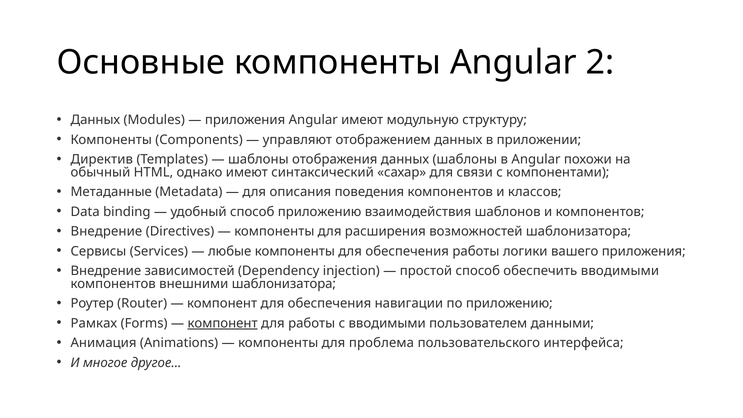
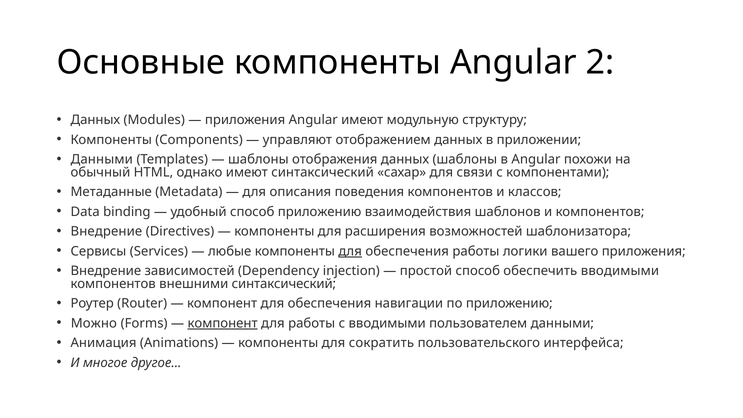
Директив: Директив -> Данными (102, 159)
для underline: none -> present (350, 251)
внешними шаблонизатора: шаблонизатора -> синтаксический (284, 284)
Рамках: Рамках -> Можно (94, 323)
проблема: проблема -> сократить (381, 343)
